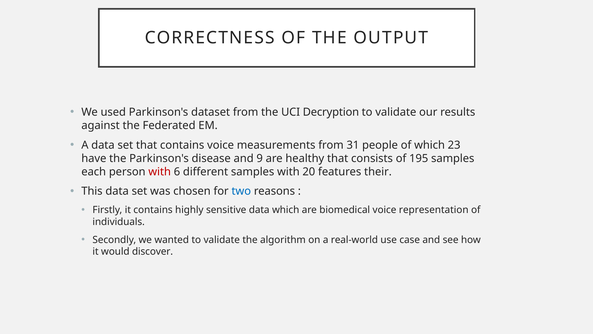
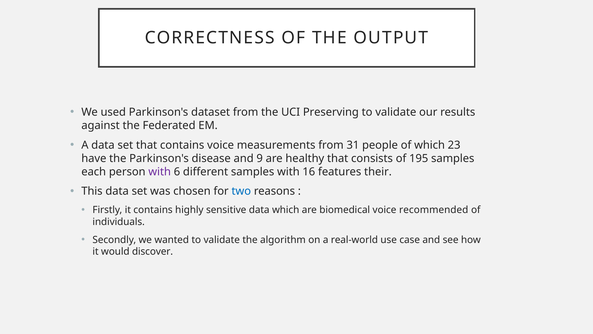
Decryption: Decryption -> Preserving (331, 112)
with colour: red -> purple (160, 172)
20: 20 -> 16 (309, 172)
representation: representation -> recommended (434, 210)
